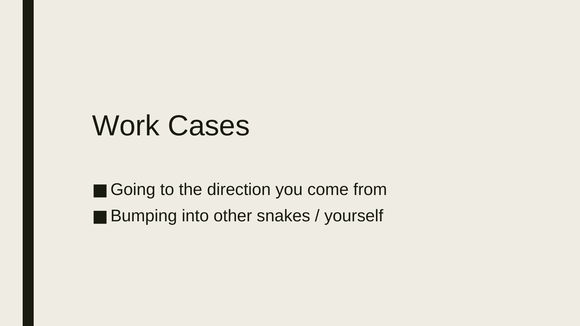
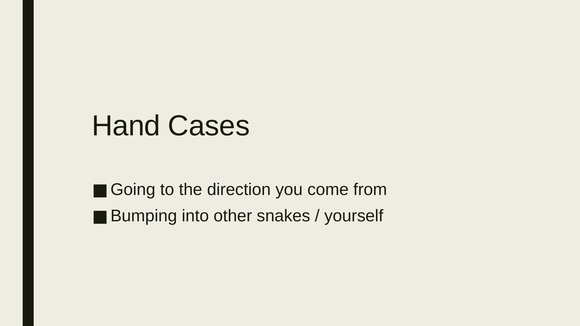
Work: Work -> Hand (126, 126)
